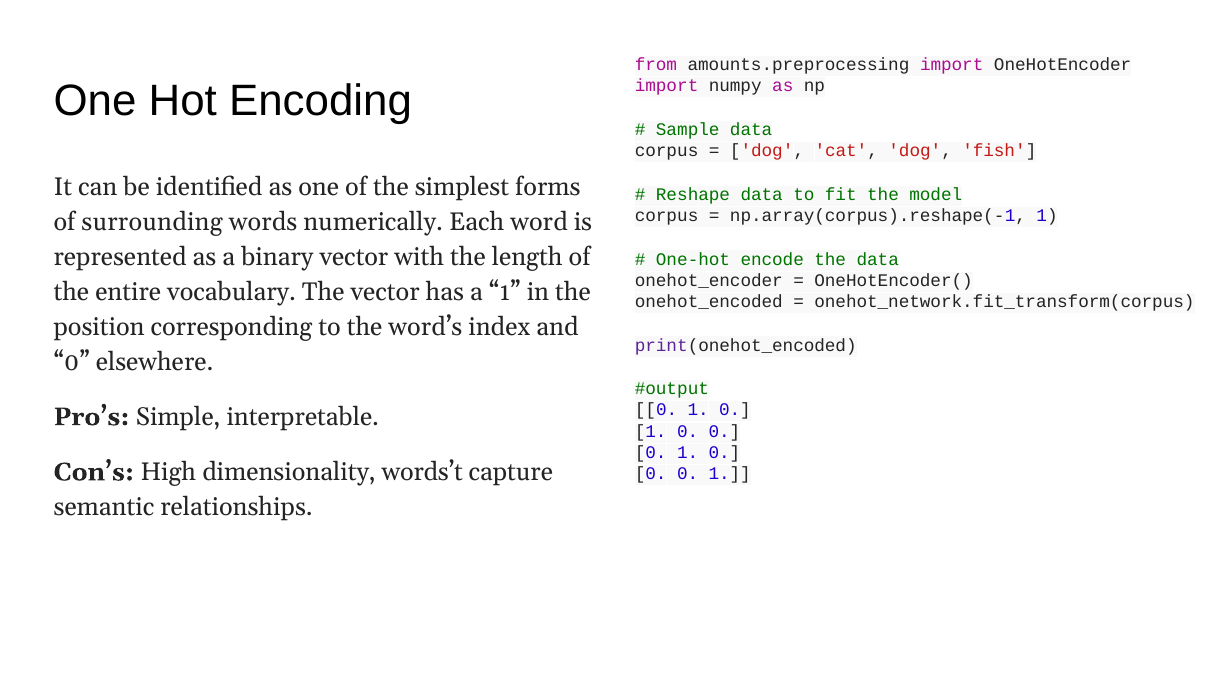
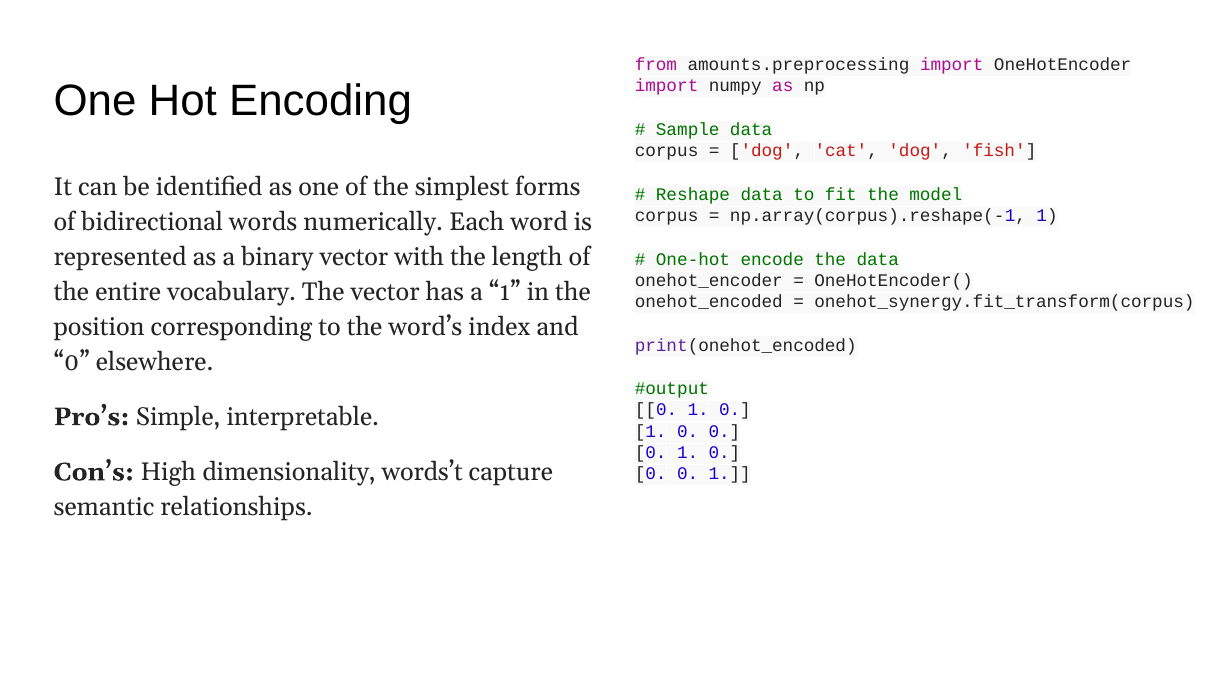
surrounding: surrounding -> bidirectional (152, 222)
onehot_network.fit_transform(corpus: onehot_network.fit_transform(corpus -> onehot_synergy.fit_transform(corpus (1004, 301)
